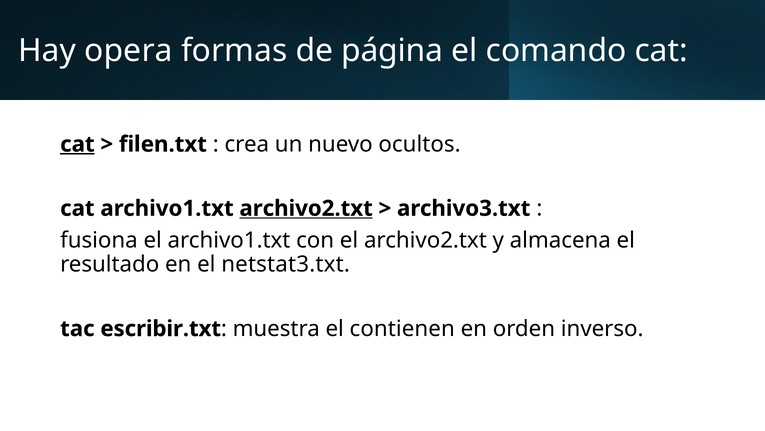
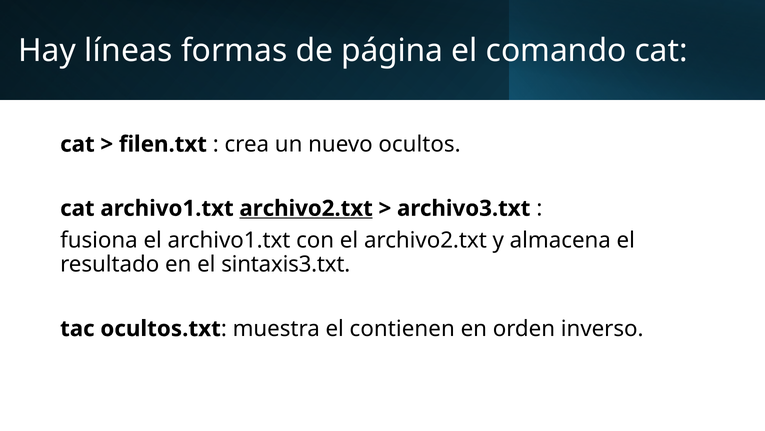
opera: opera -> líneas (128, 51)
cat underline: present -> none (77, 144)
netstat3.txt: netstat3.txt -> sintaxis3.txt (286, 264)
escribir.txt: escribir.txt -> ocultos.txt (161, 328)
